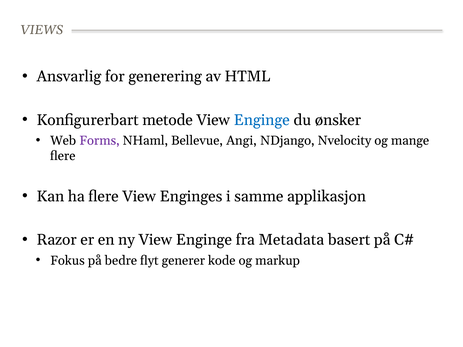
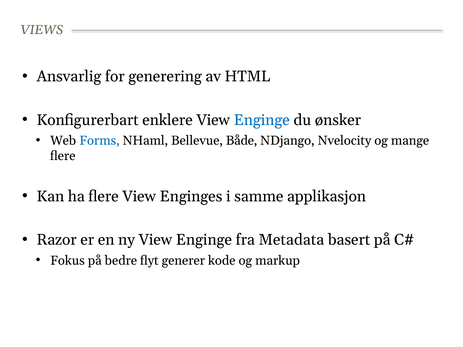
metode: metode -> enklere (168, 120)
Forms colour: purple -> blue (99, 141)
Angi: Angi -> Både (242, 141)
